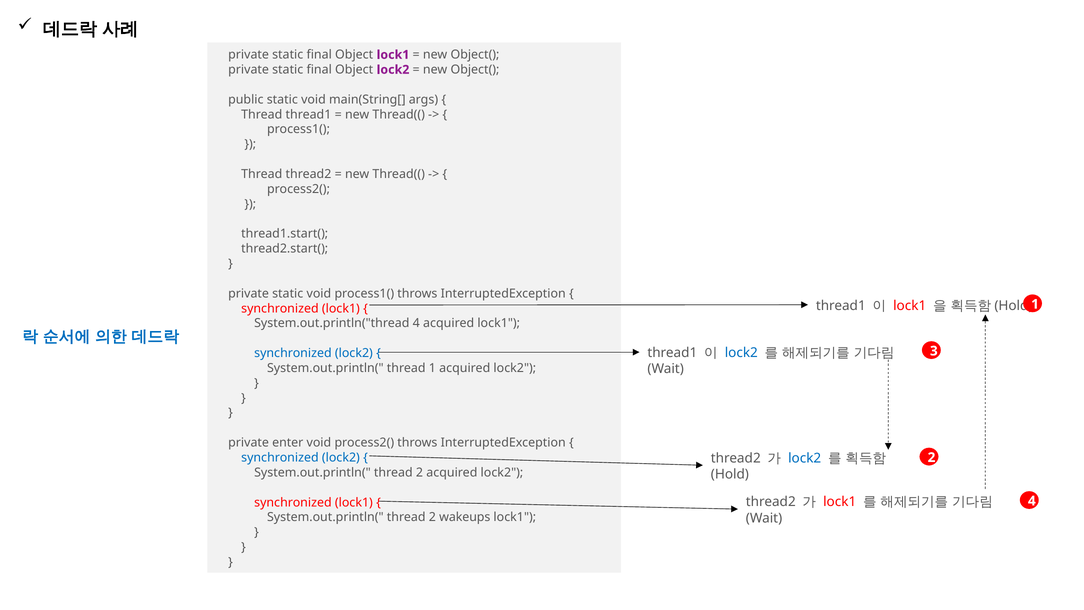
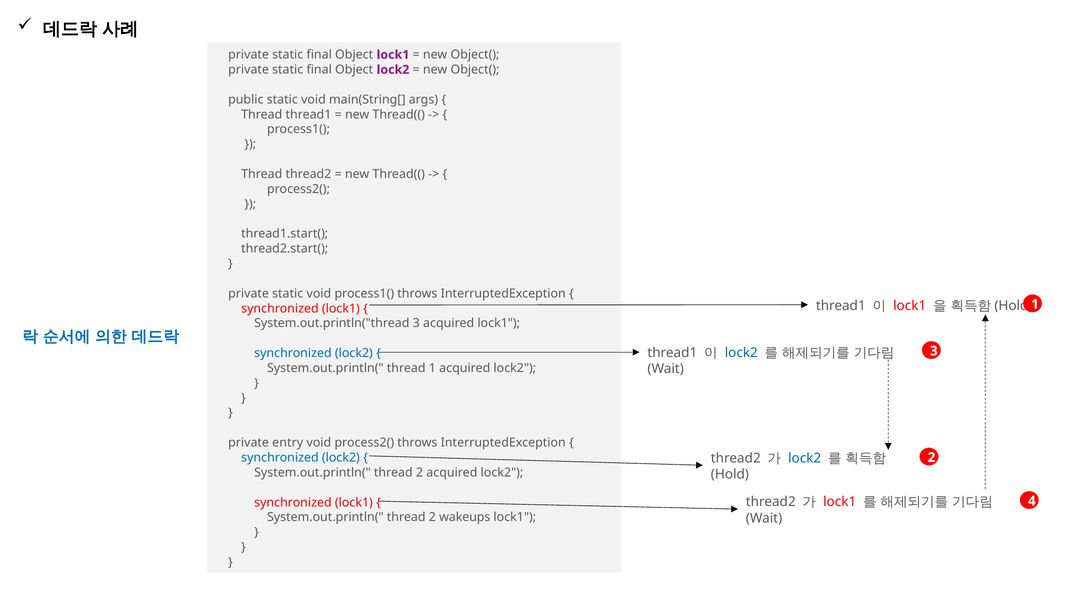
System.out.println("thread 4: 4 -> 3 (416, 323)
enter: enter -> entry (288, 443)
